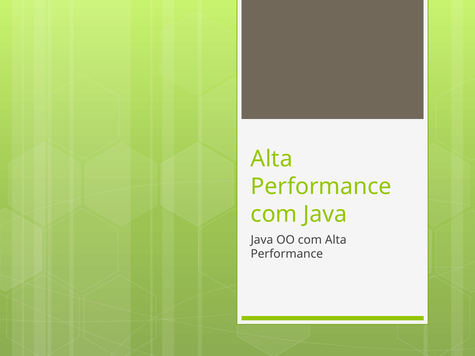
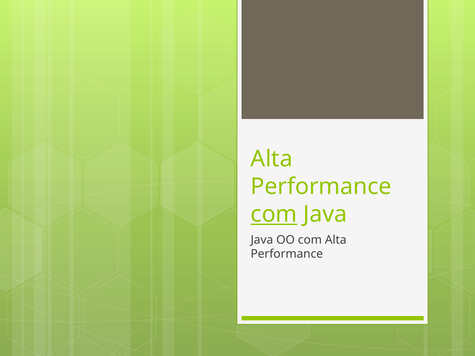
com underline: none -> present (274, 214)
